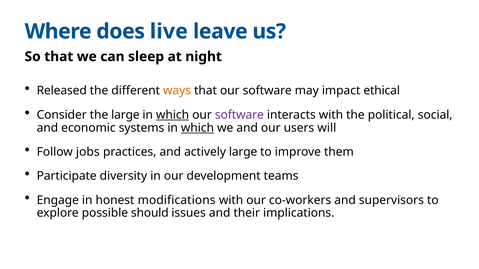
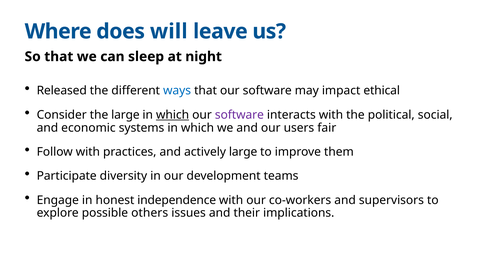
live: live -> will (169, 31)
ways colour: orange -> blue (177, 91)
which underline: present -> none (198, 128)
will: will -> fair (327, 128)
Follow jobs: jobs -> with (88, 152)
modifications: modifications -> independence (177, 200)
should: should -> others (150, 213)
